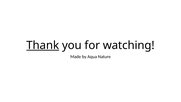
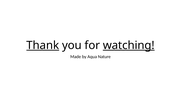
watching underline: none -> present (129, 45)
